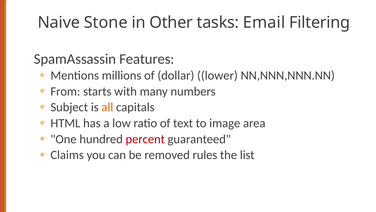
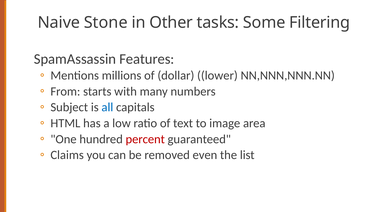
Email: Email -> Some (264, 22)
all colour: orange -> blue (107, 107)
rules: rules -> even (205, 155)
